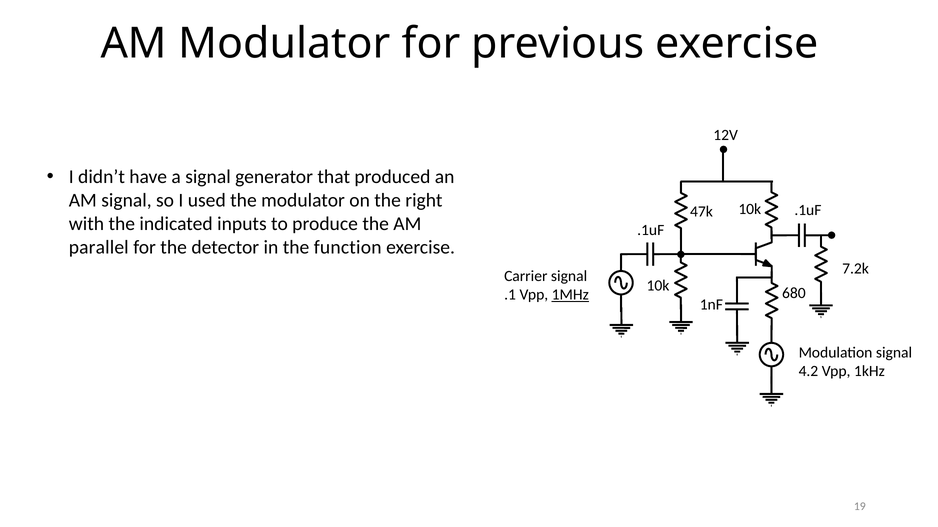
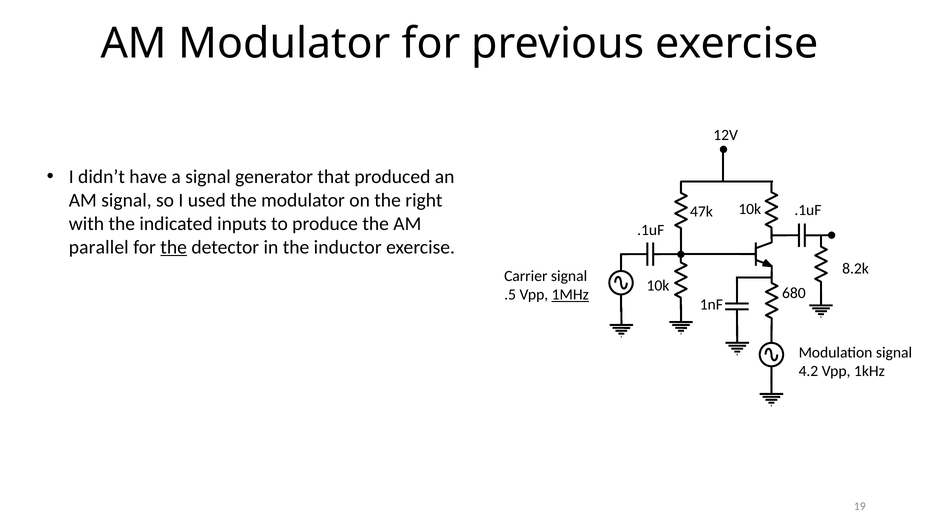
the underline: none -> present (174, 248)
function: function -> inductor (348, 248)
7.2k: 7.2k -> 8.2k (856, 269)
.1: .1 -> .5 (510, 295)
